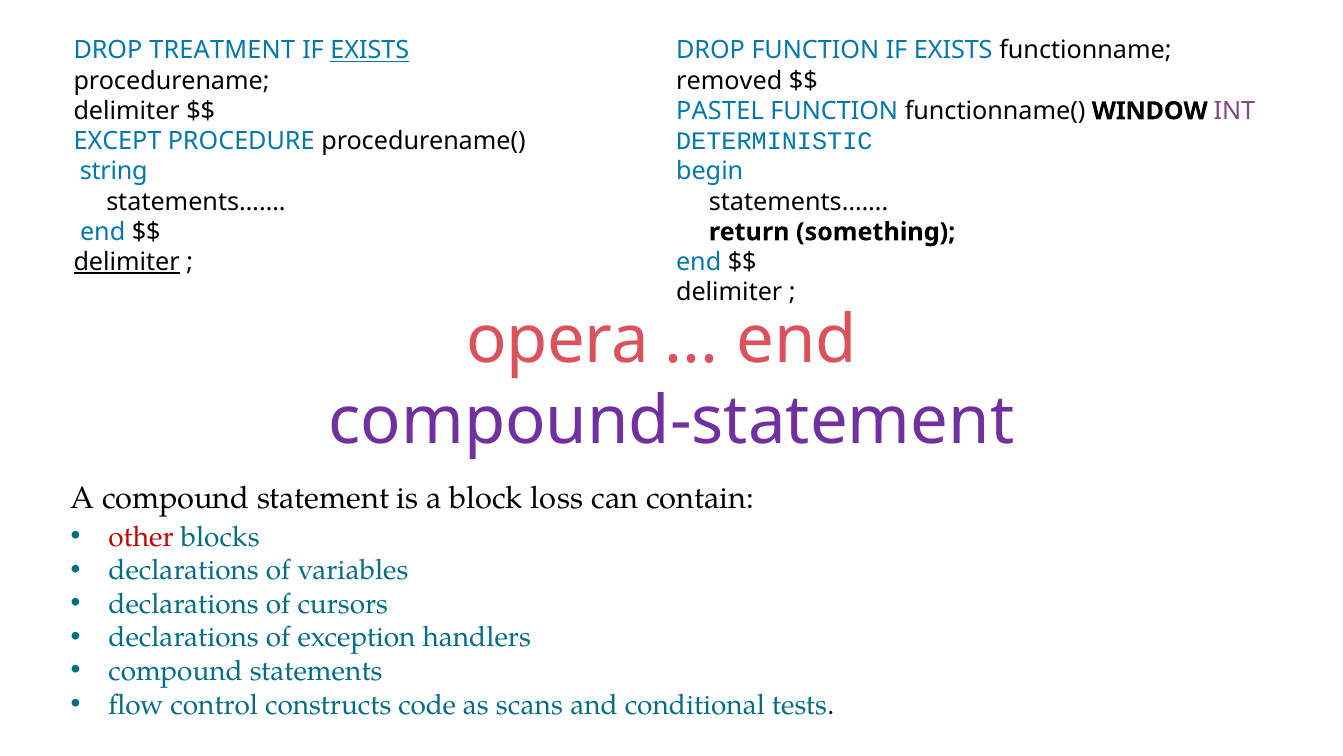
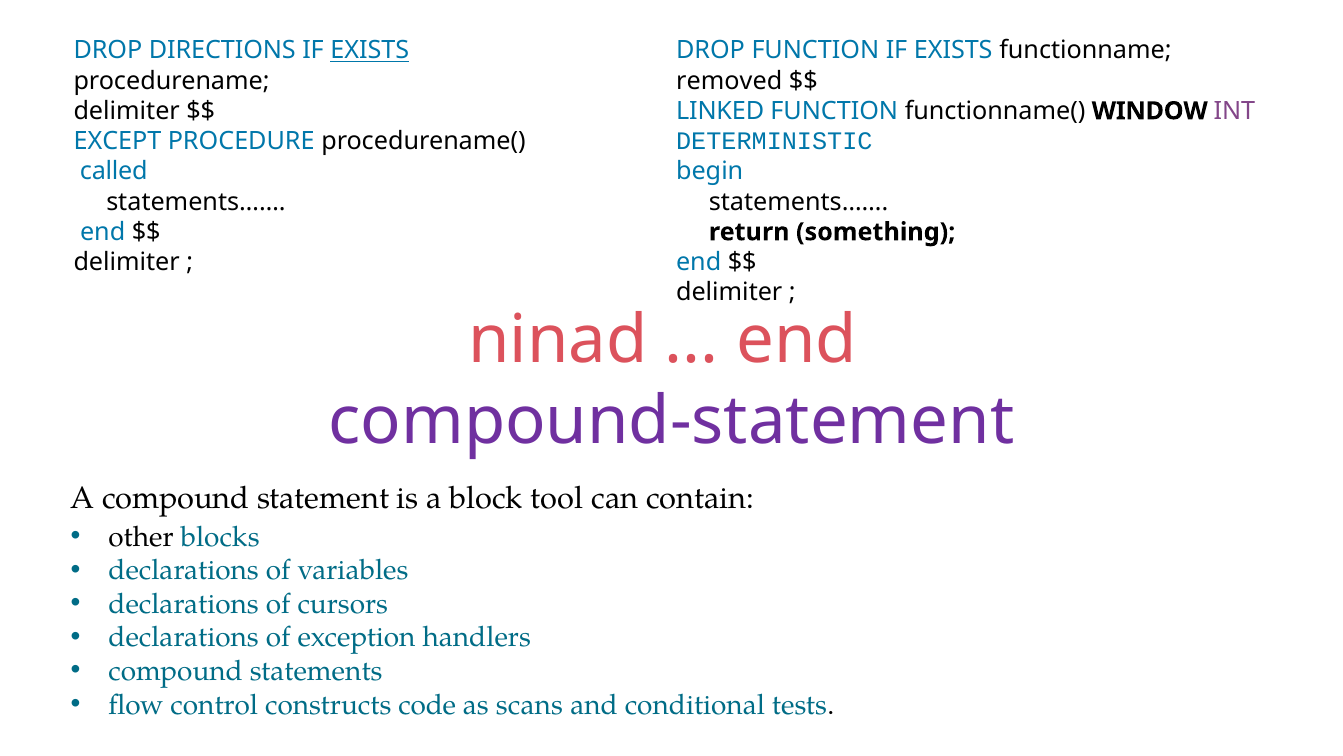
TREATMENT: TREATMENT -> DIRECTIONS (222, 50)
PASTEL: PASTEL -> LINKED (720, 111)
string: string -> called (114, 171)
delimiter underline: present -> none (127, 262)
opera: opera -> ninad (558, 340)
loss: loss -> tool (557, 498)
other colour: red -> black (141, 536)
